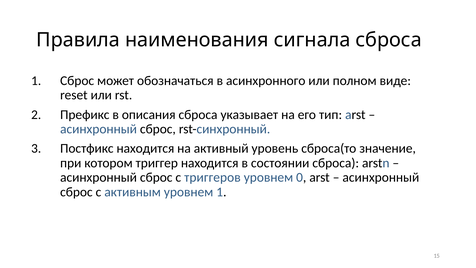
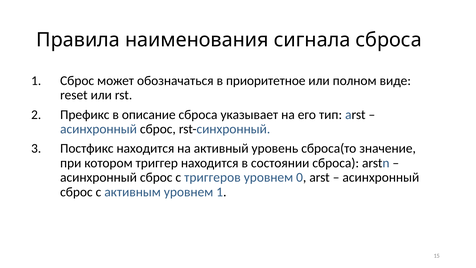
асинхронного: асинхронного -> приоритетное (266, 81)
описания: описания -> описание (149, 114)
